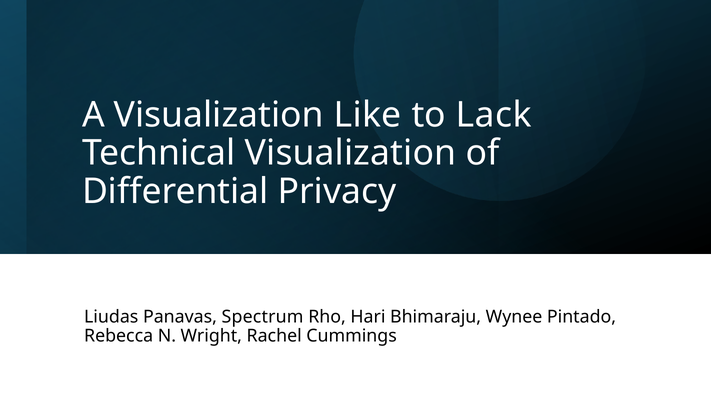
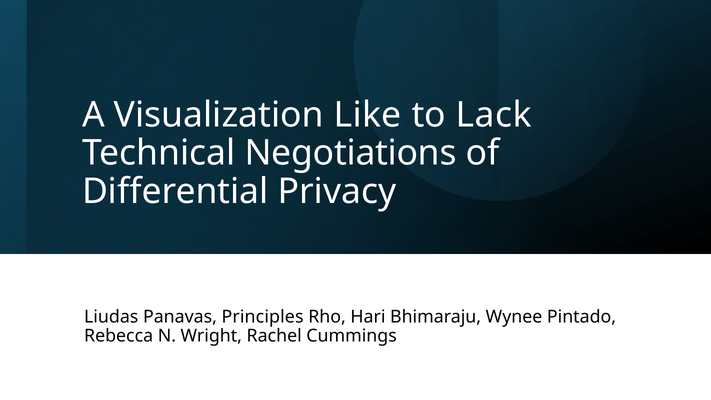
Technical Visualization: Visualization -> Negotiations (351, 153)
Spectrum: Spectrum -> Principles (263, 317)
